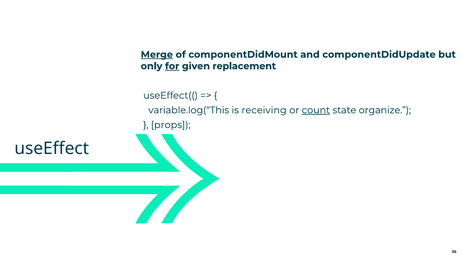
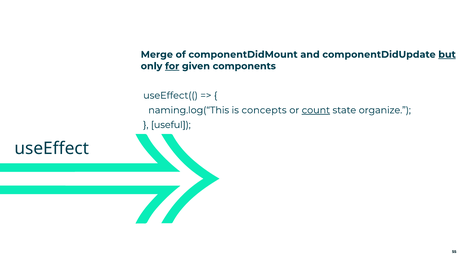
Merge underline: present -> none (157, 55)
but underline: none -> present (447, 55)
replacement: replacement -> components (244, 66)
variable.log(“This: variable.log(“This -> naming.log(“This (189, 110)
receiving: receiving -> concepts (264, 110)
props: props -> useful (171, 125)
